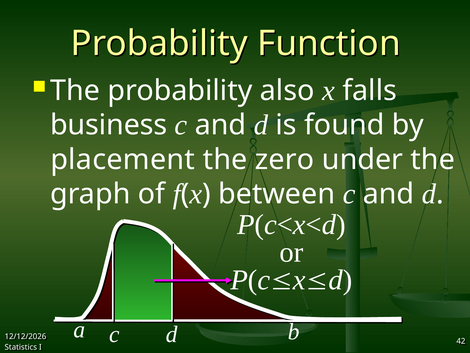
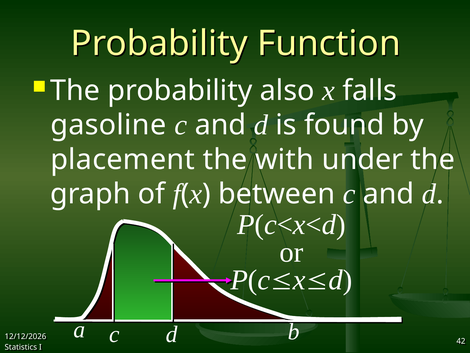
business: business -> gasoline (108, 125)
zero: zero -> with (284, 159)
